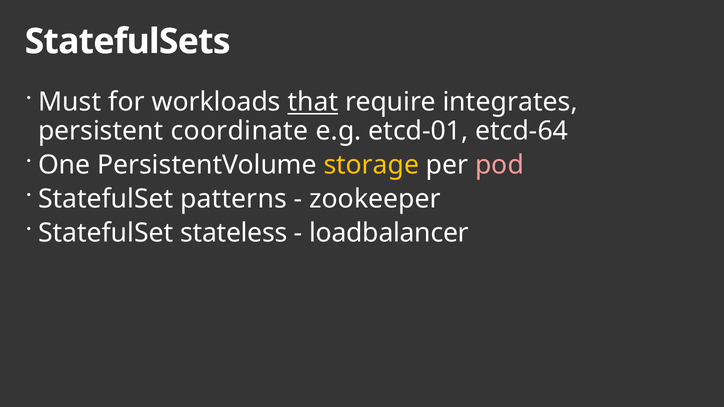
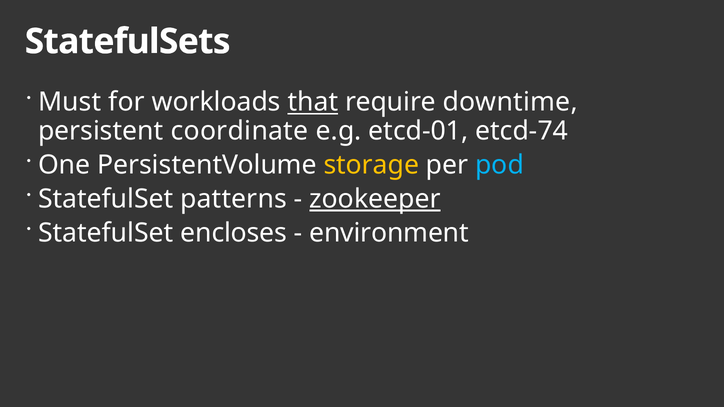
integrates: integrates -> downtime (510, 102)
etcd-64: etcd-64 -> etcd-74 (522, 131)
pod colour: pink -> light blue (499, 165)
zookeeper underline: none -> present (375, 199)
stateless: stateless -> encloses (234, 233)
loadbalancer: loadbalancer -> environment (389, 233)
